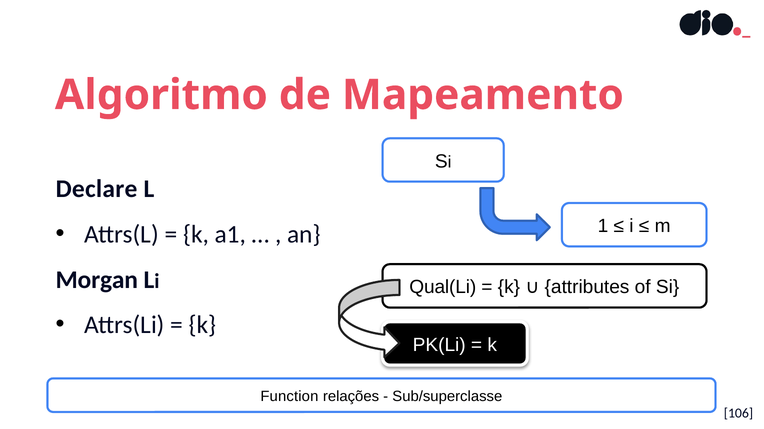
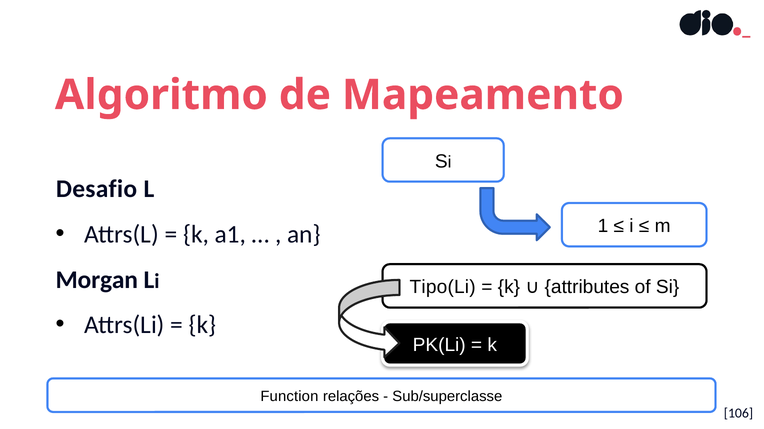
Declare: Declare -> Desafio (97, 189)
Qual(Li: Qual(Li -> Tipo(Li (443, 288)
